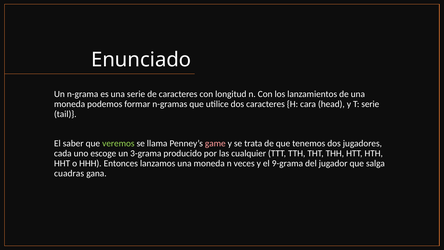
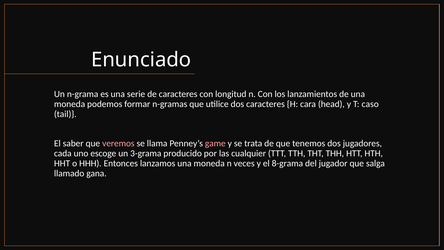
T serie: serie -> caso (370, 104)
veremos colour: light green -> pink (118, 143)
9-grama: 9-grama -> 8-grama (287, 163)
cuadras: cuadras -> llamado (69, 173)
